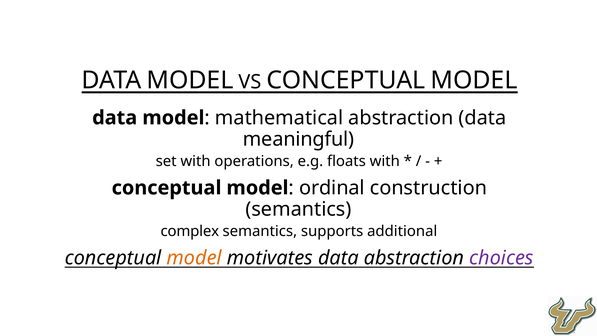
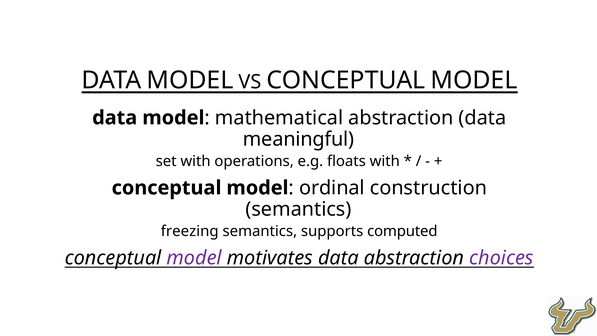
complex: complex -> freezing (190, 231)
additional: additional -> computed (402, 231)
model colour: orange -> purple (194, 258)
